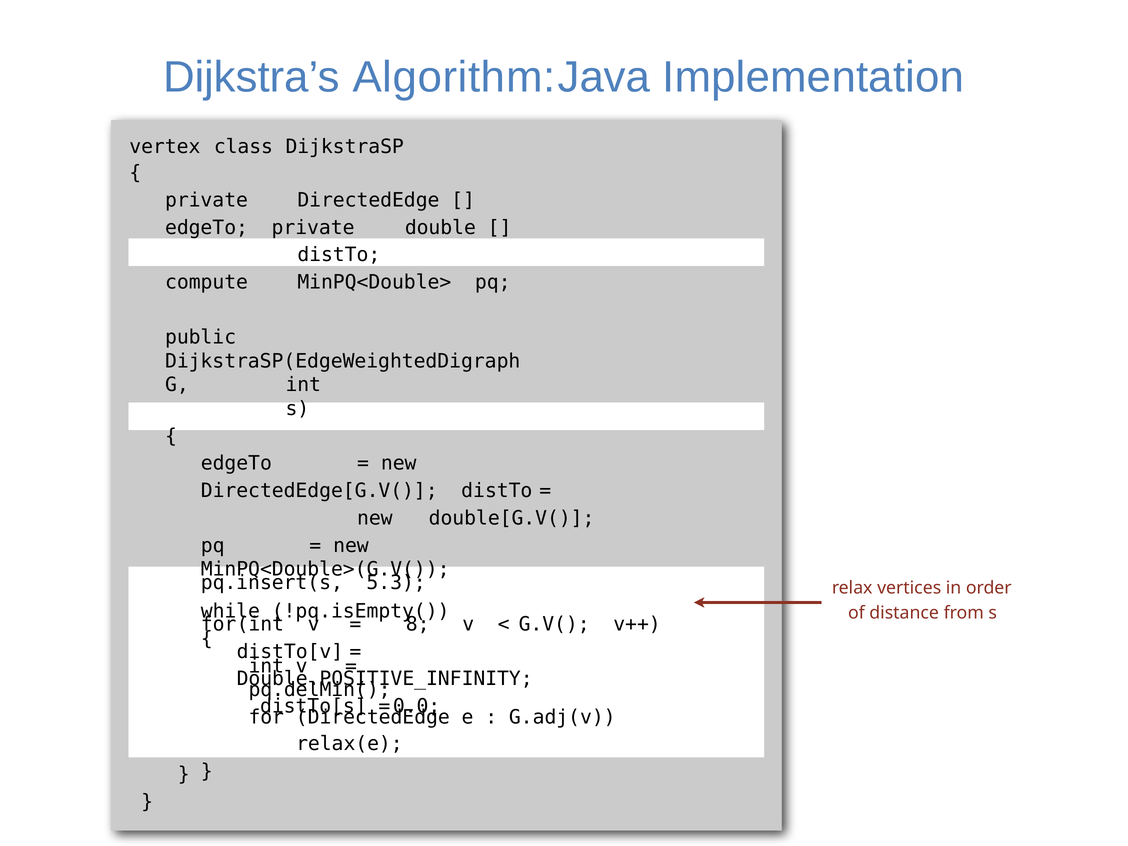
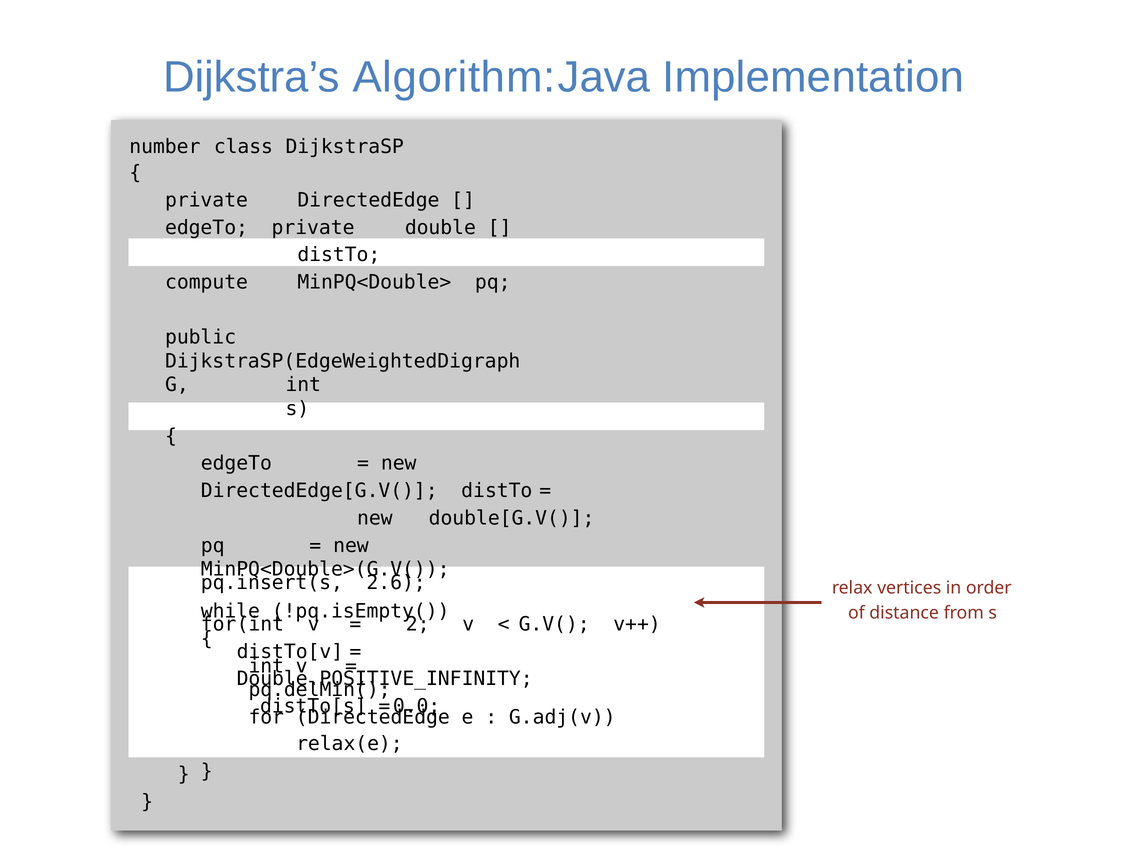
vertex: vertex -> number (165, 147)
5.3: 5.3 -> 2.6 (396, 583)
8: 8 -> 2 (418, 624)
